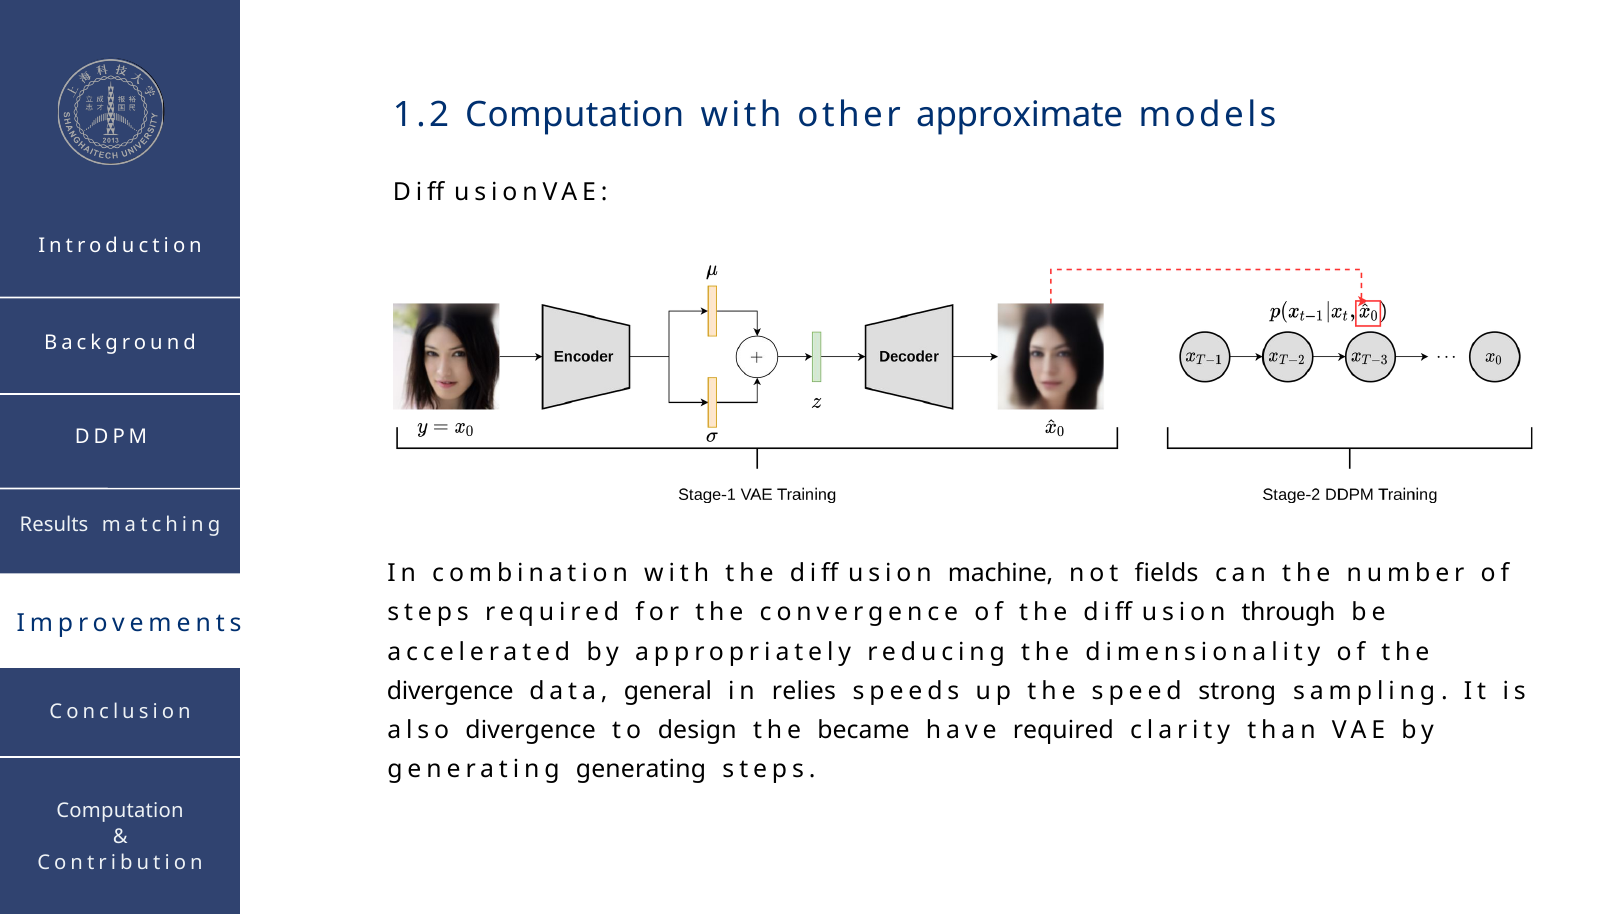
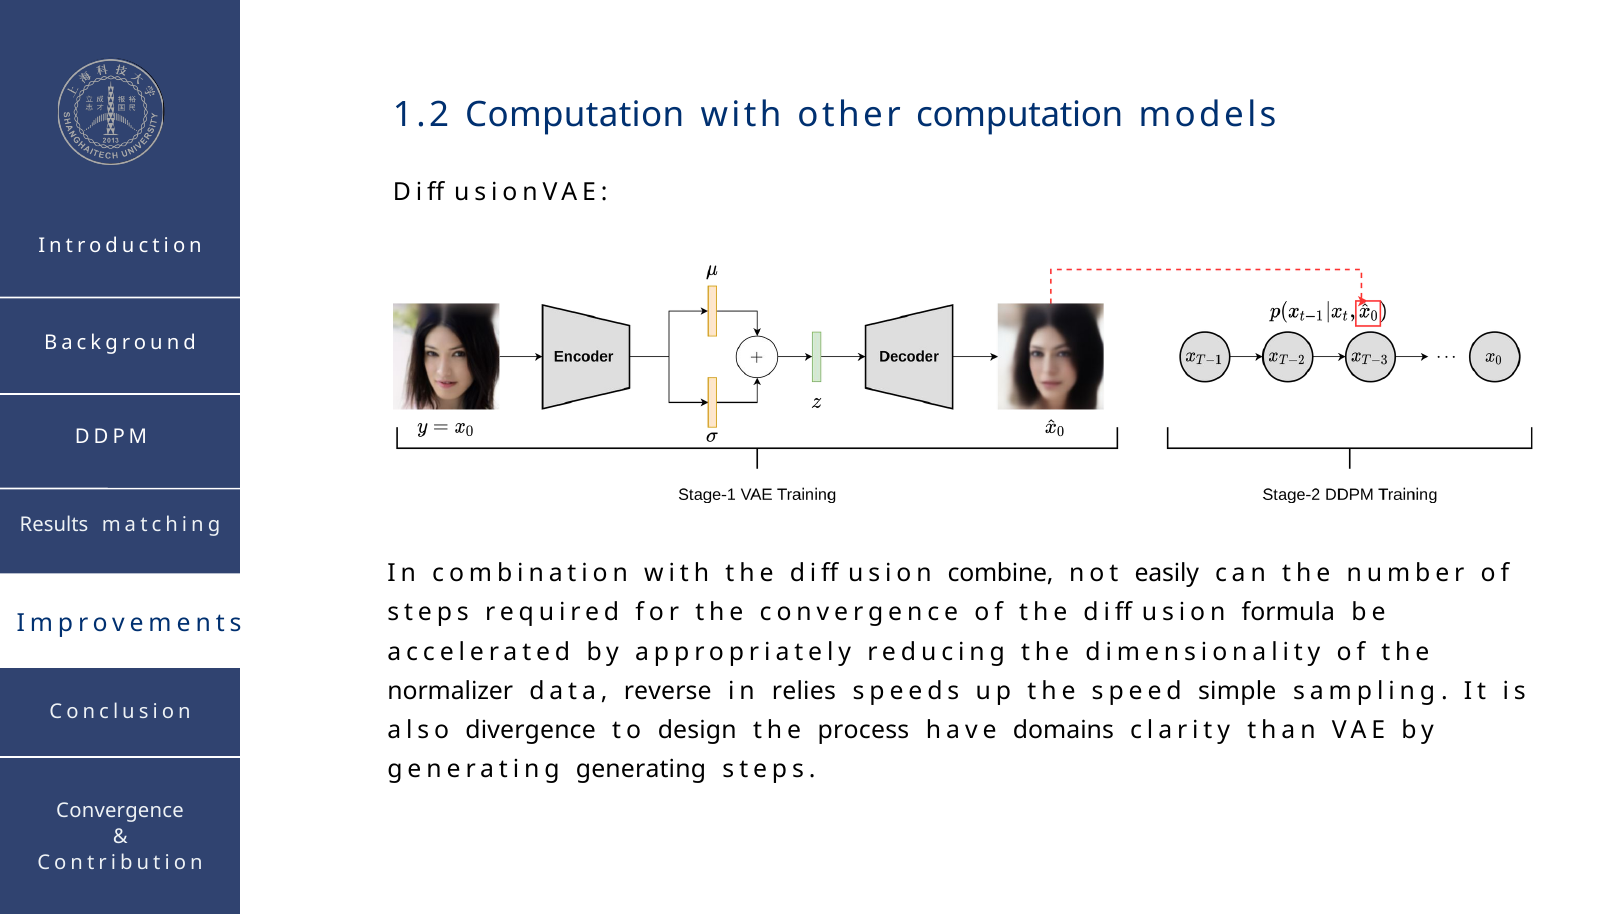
other approximate: approximate -> computation (1020, 115)
machine: machine -> combine (1001, 573)
fields: fields -> easily (1167, 573)
through: through -> formula (1288, 612)
divergence: divergence -> normalizer (450, 691)
general: general -> reverse (668, 691)
strong: strong -> simple (1237, 691)
became: became -> process (863, 730)
have required: required -> domains (1063, 730)
Computation: Computation -> Convergence (120, 811)
